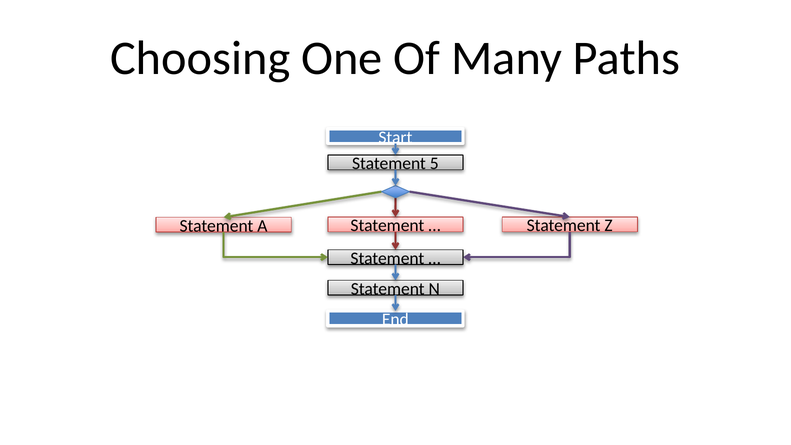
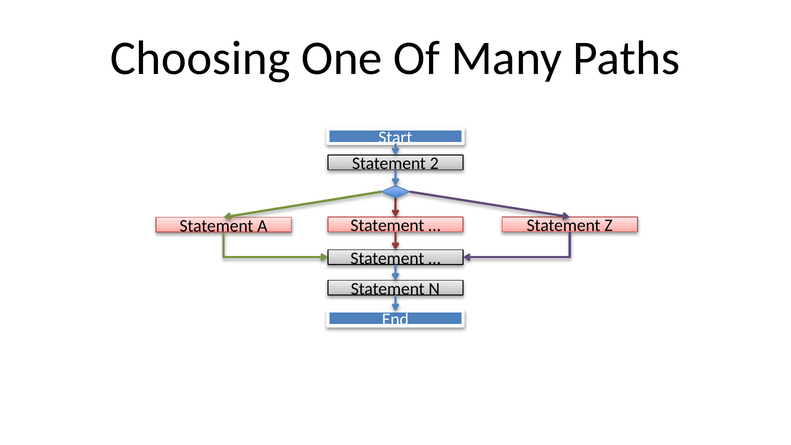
5: 5 -> 2 (434, 164)
